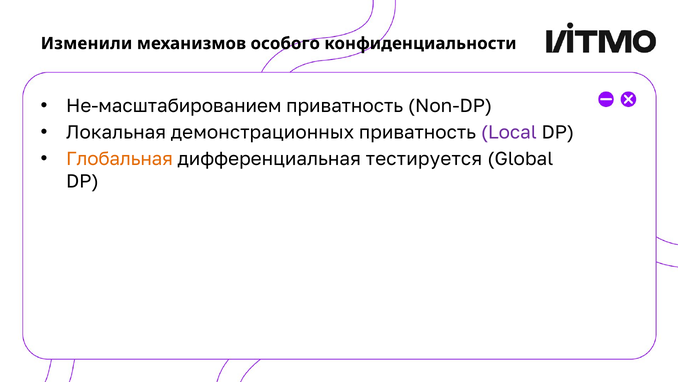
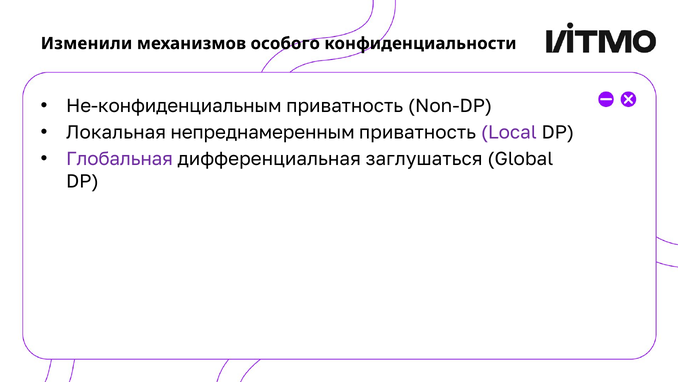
Не-масштабированием: Не-масштабированием -> Не-конфиденциальным (174, 106)
демонстрационных: демонстрационных -> непреднамеренным (263, 132)
Глобальная colour: orange -> purple (119, 159)
тестируется: тестируется -> заглушаться (424, 159)
